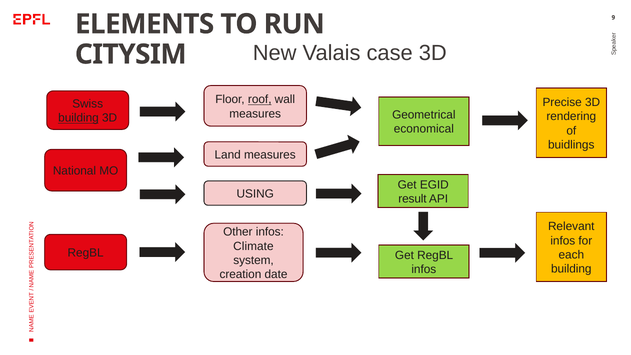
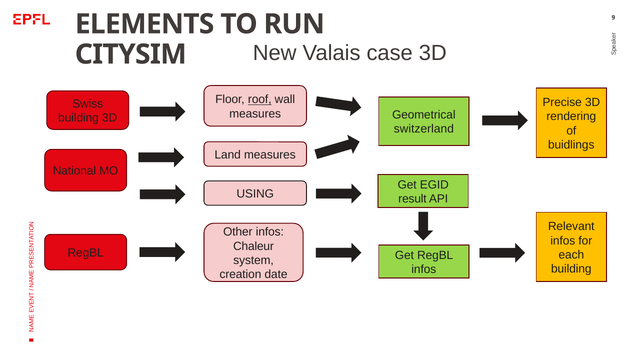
building underline: present -> none (78, 118)
economical: economical -> switzerland (424, 129)
Climate: Climate -> Chaleur (254, 246)
